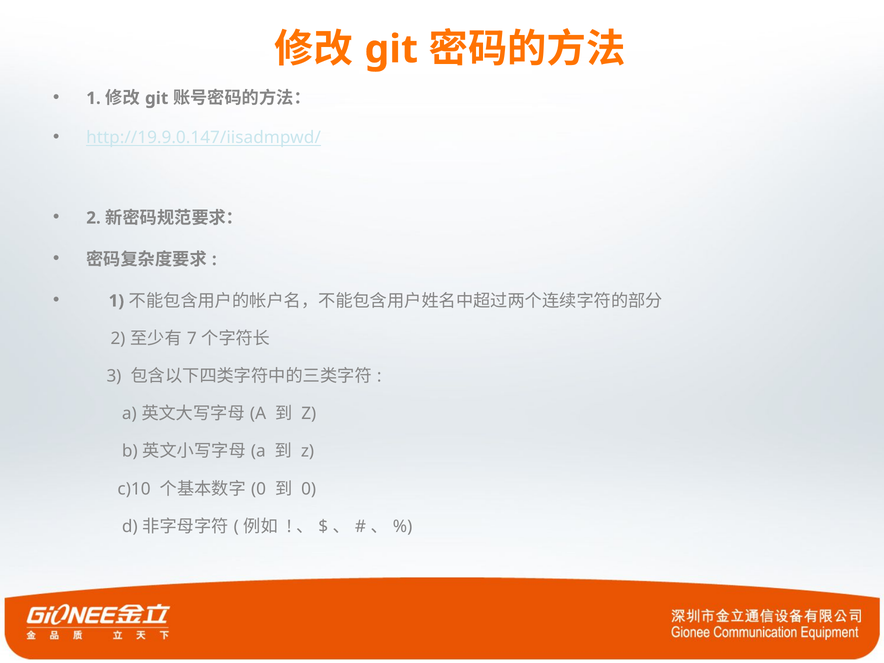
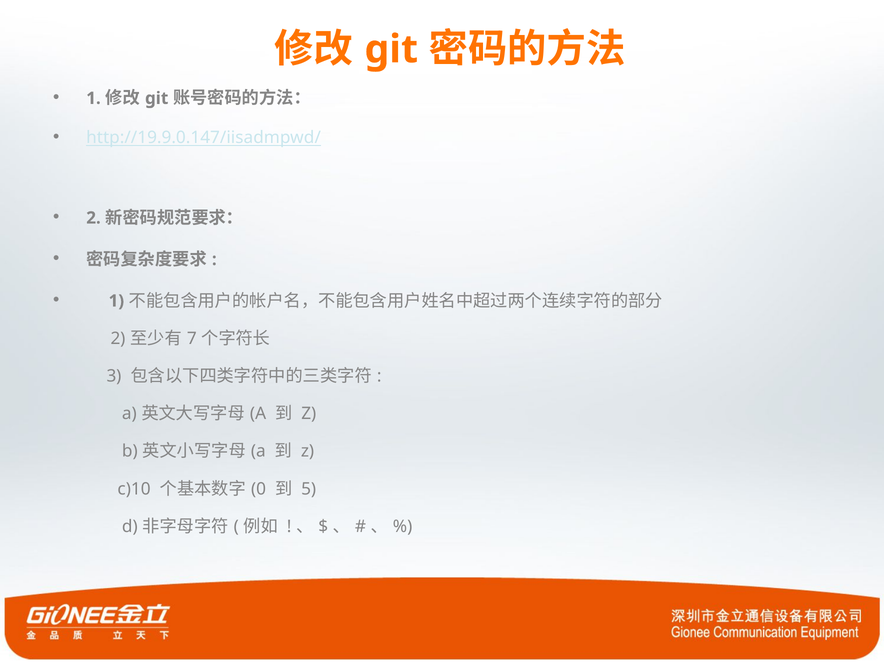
0: 0 -> 5 (309, 489)
